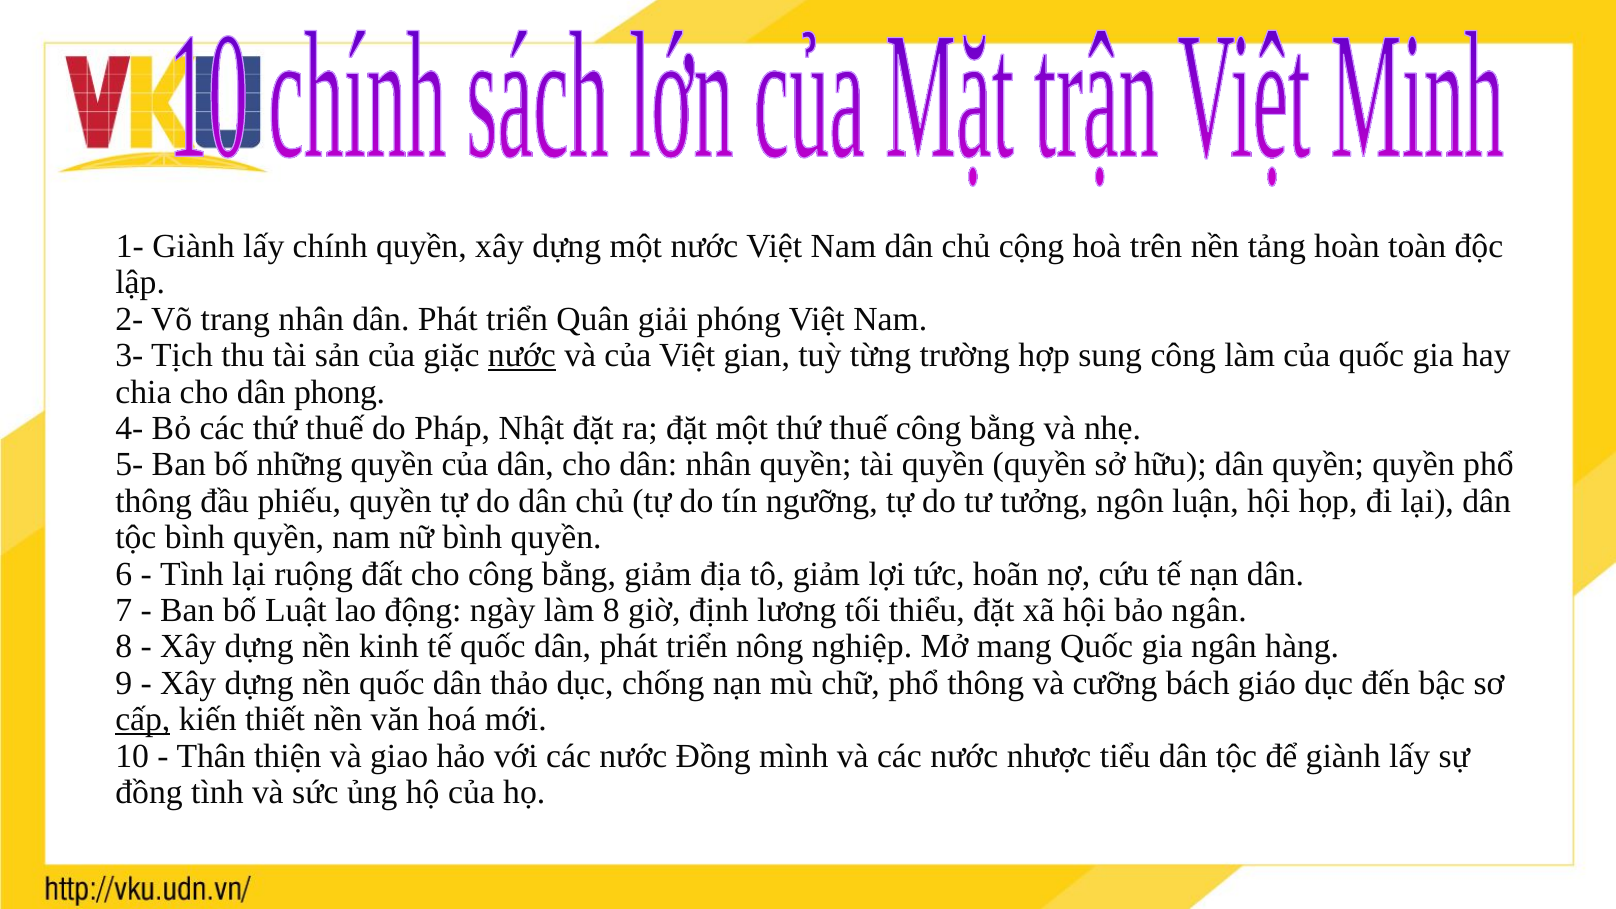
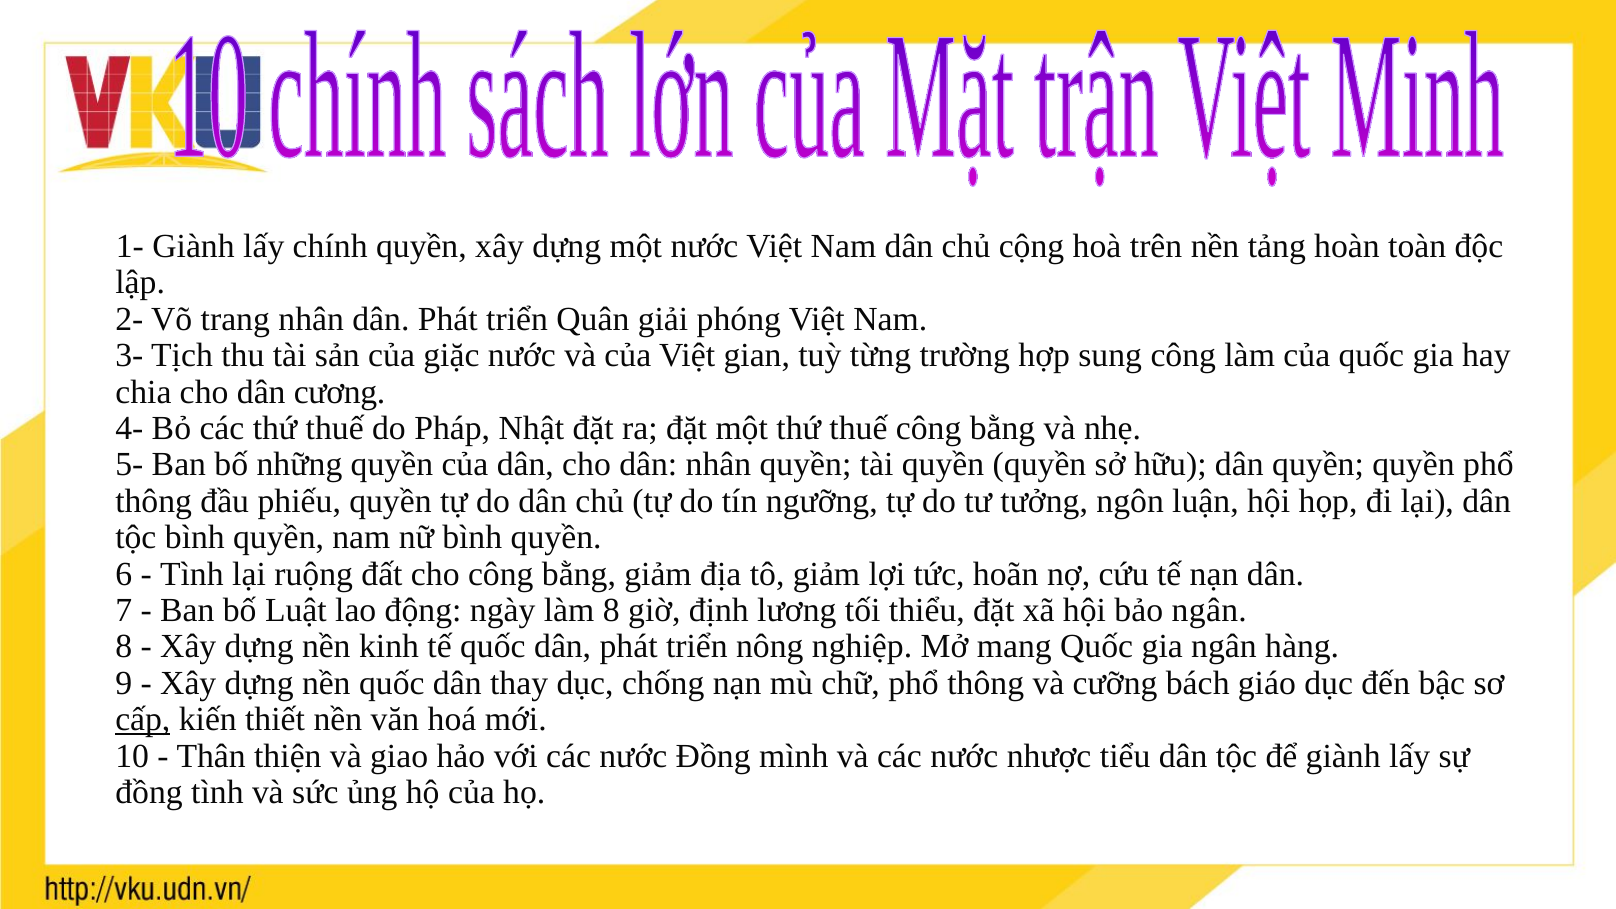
nước underline: present -> none (522, 356)
phong: phong -> cương (340, 392)
thảo: thảo -> thay (519, 683)
